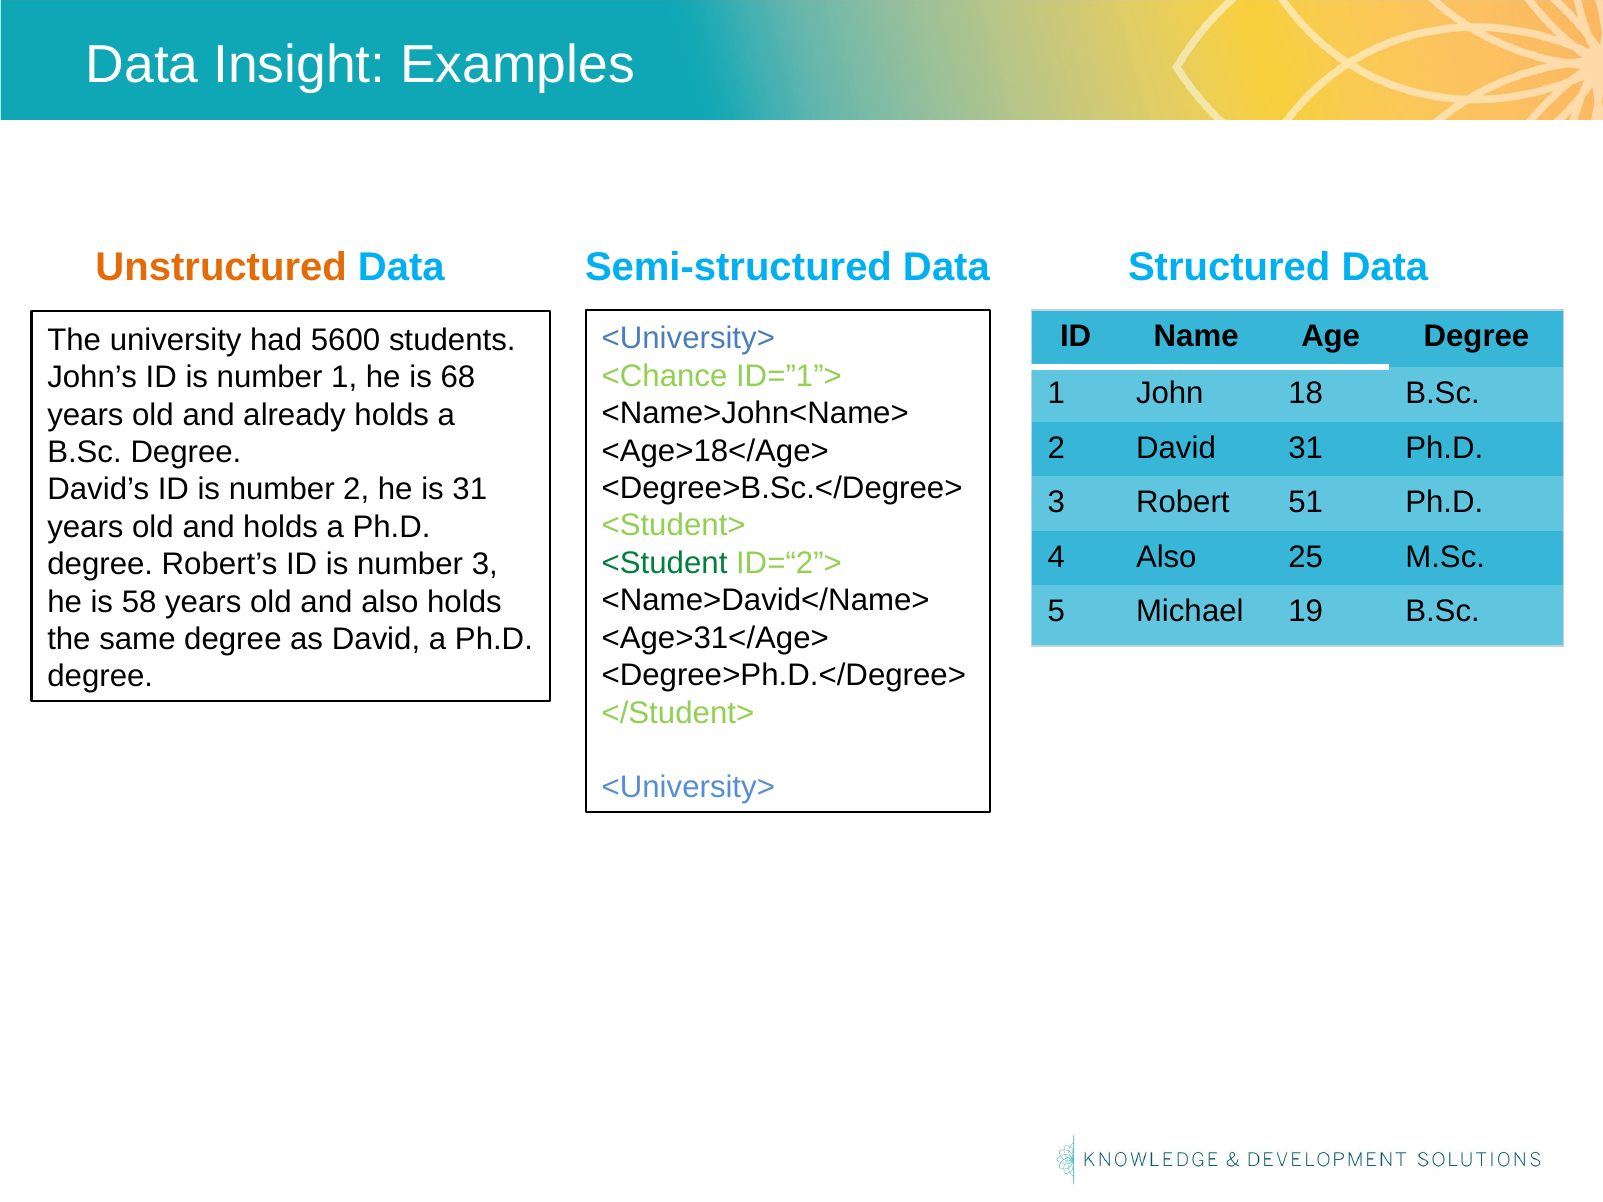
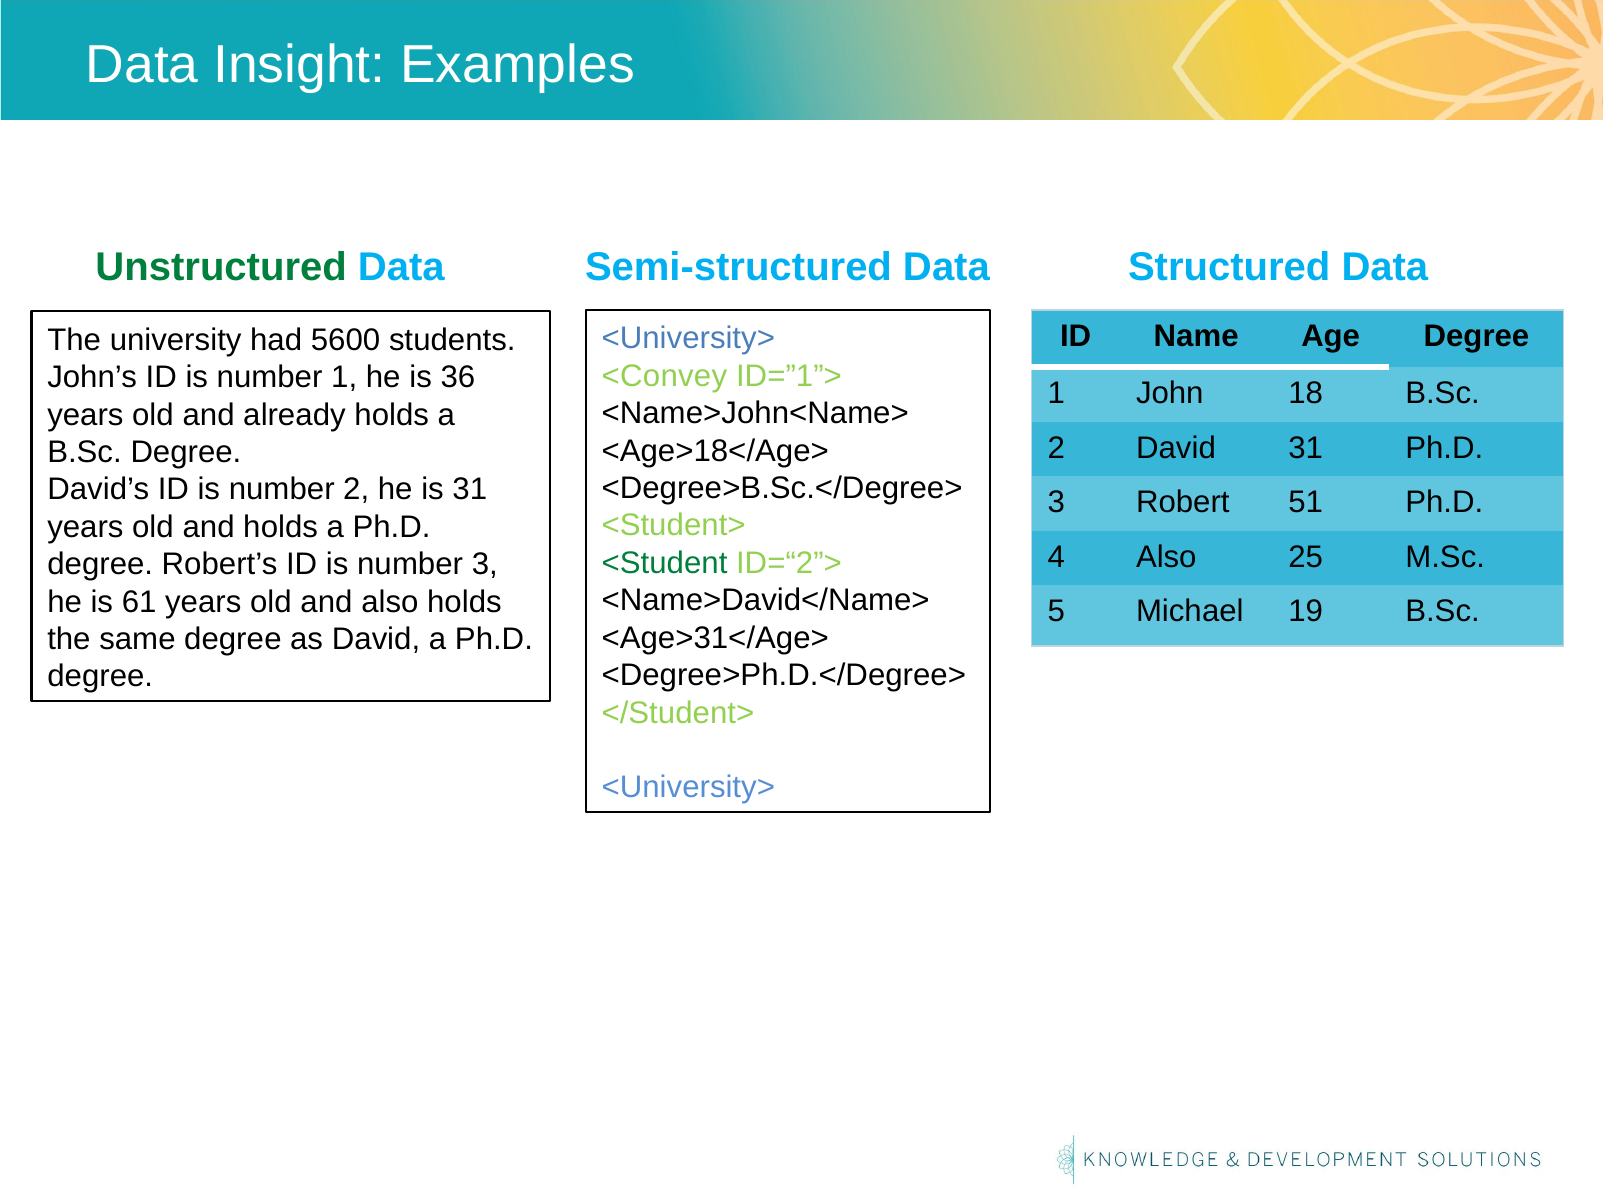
Unstructured colour: orange -> green (221, 268)
<Chance: <Chance -> <Convey (664, 376)
68: 68 -> 36 (458, 377)
58: 58 -> 61 (139, 602)
